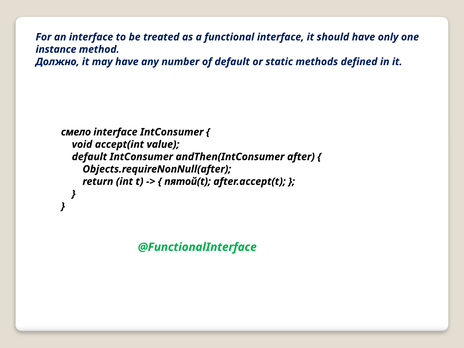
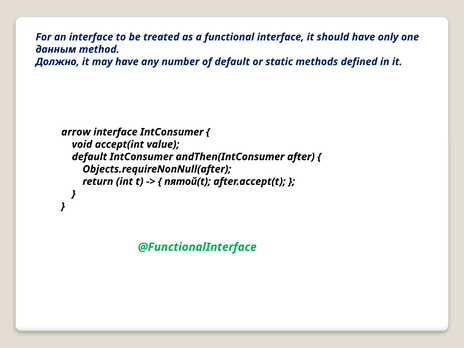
instance: instance -> данным (56, 49)
смело: смело -> arrow (76, 132)
